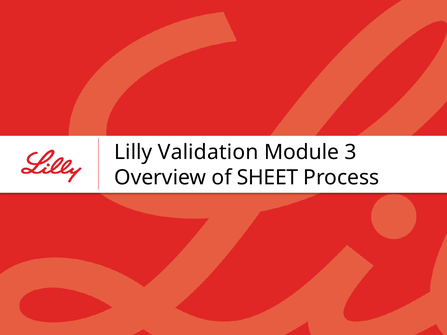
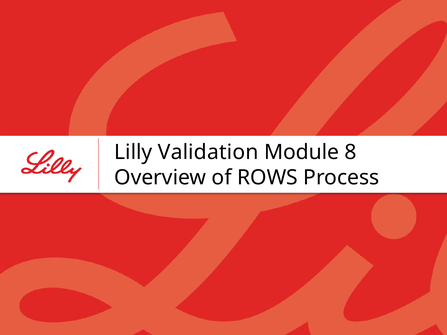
3: 3 -> 8 (351, 152)
SHEET: SHEET -> ROWS (267, 178)
